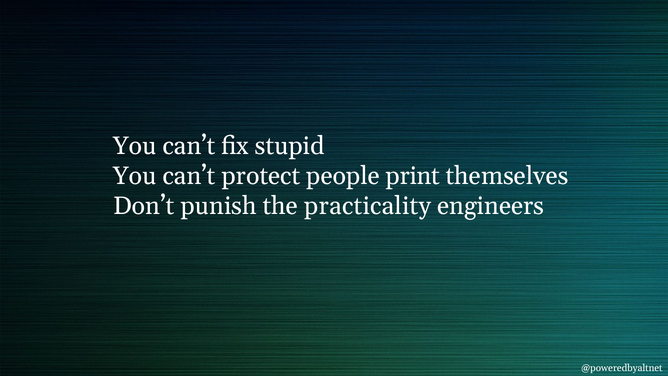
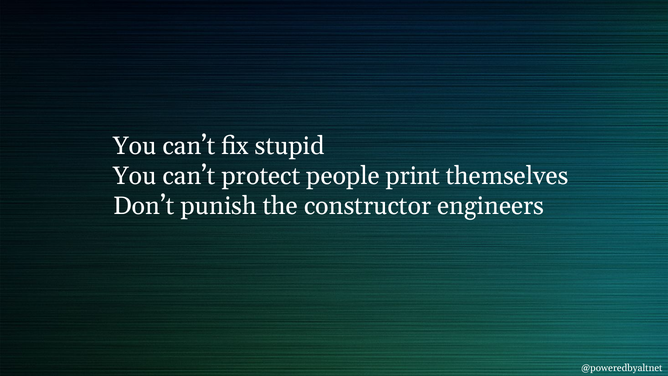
practicality: practicality -> constructor (368, 206)
